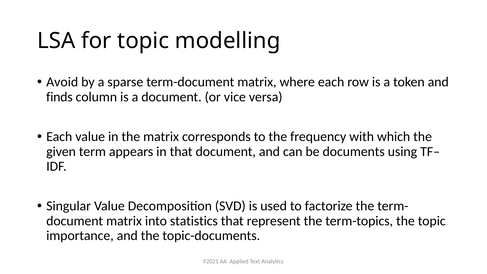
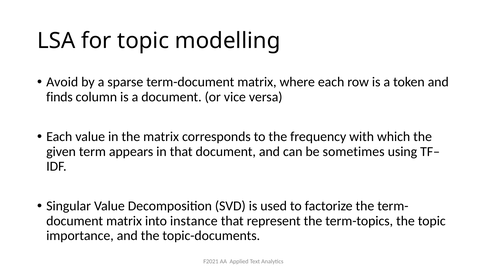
documents: documents -> sometimes (354, 151)
statistics: statistics -> instance (194, 221)
